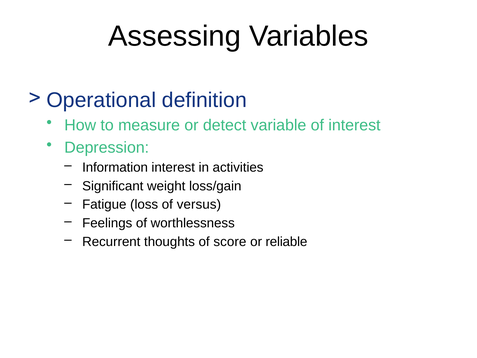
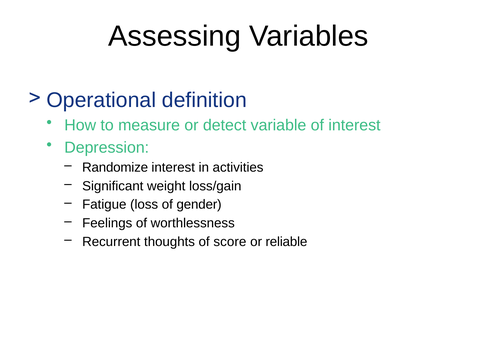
Information: Information -> Randomize (115, 167)
versus: versus -> gender (199, 204)
